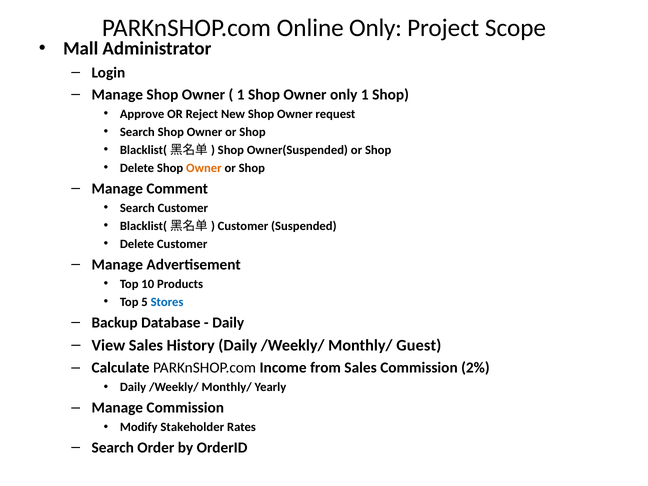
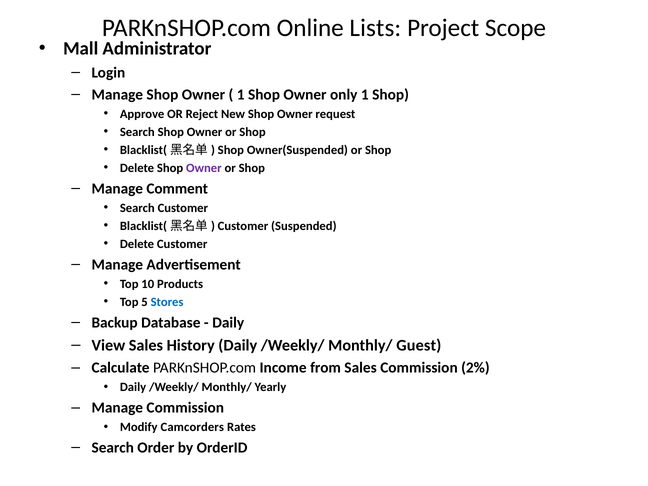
Online Only: Only -> Lists (375, 28)
Owner colour: orange -> purple (204, 168)
Stakeholder: Stakeholder -> Camcorders (192, 427)
